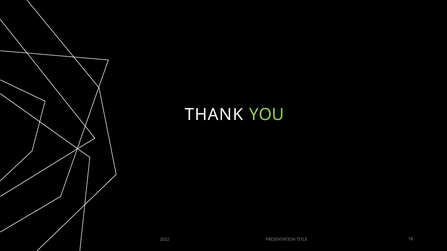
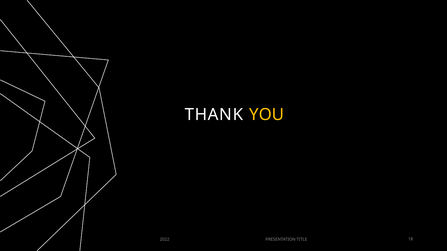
YOU colour: light green -> yellow (267, 115)
